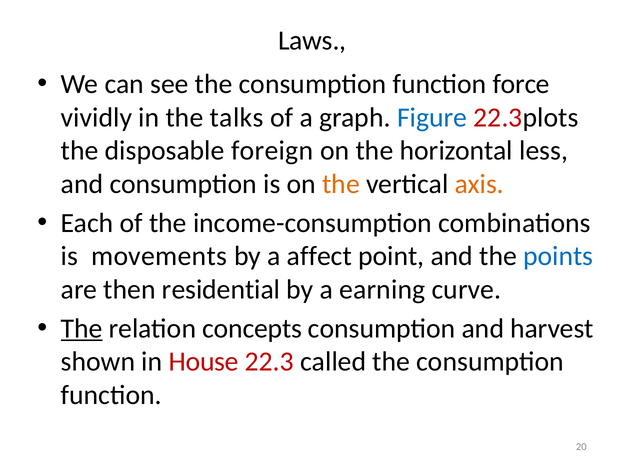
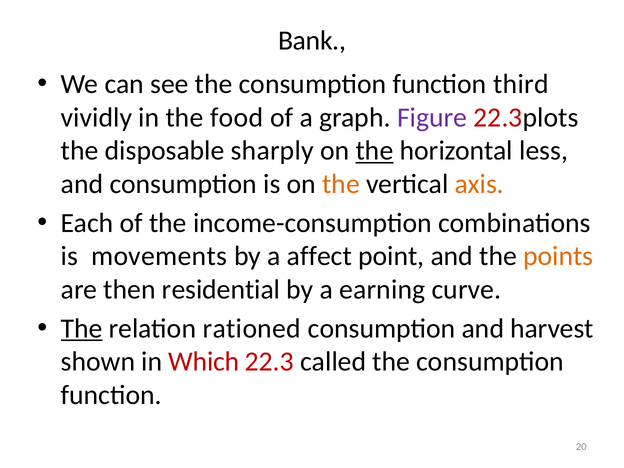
Laws: Laws -> Bank (312, 40)
force: force -> third (521, 84)
talks: talks -> food (237, 117)
Figure colour: blue -> purple (432, 117)
foreign: foreign -> sharply (272, 151)
the underline: none -> present (375, 151)
points colour: blue -> orange (558, 256)
concepts: concepts -> rationed (252, 328)
House: House -> Which (204, 362)
